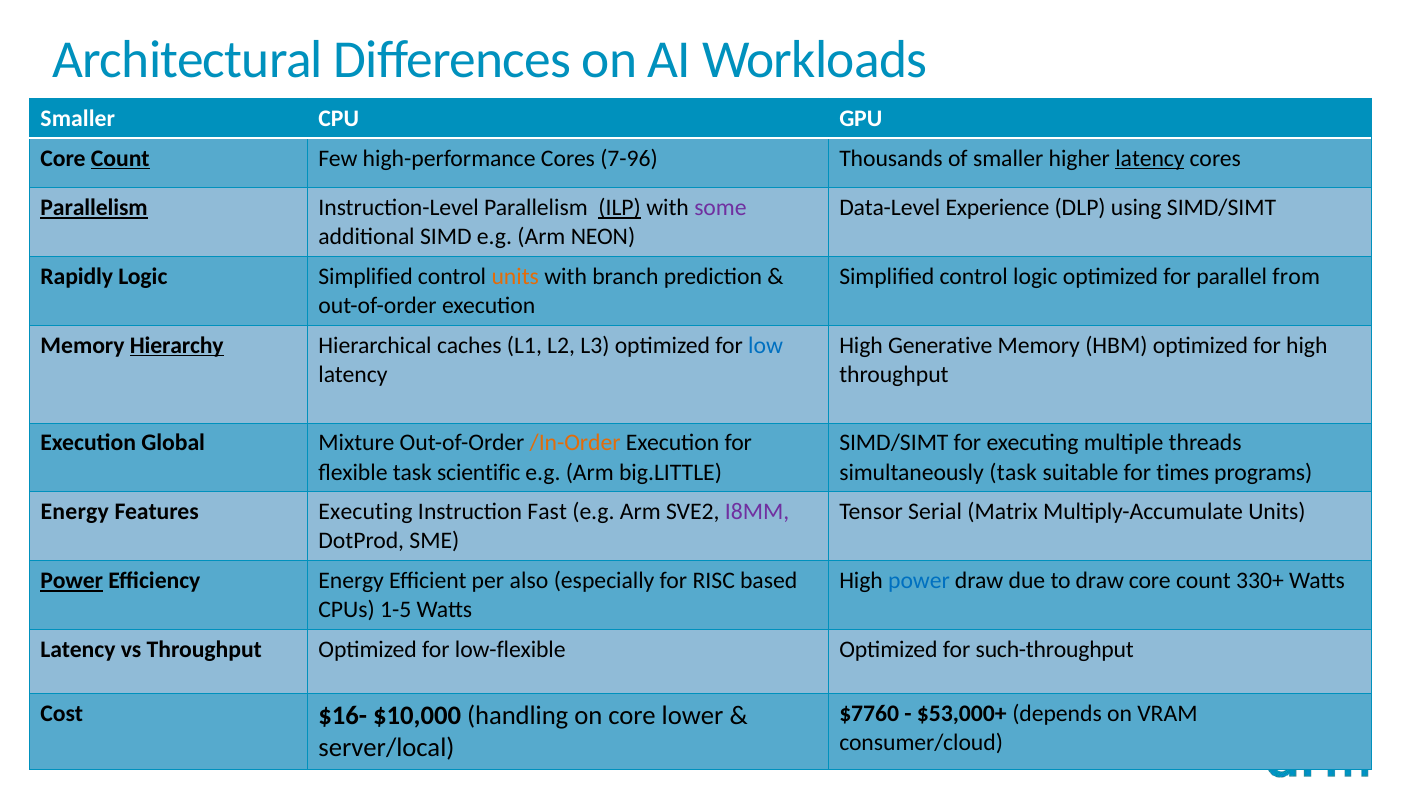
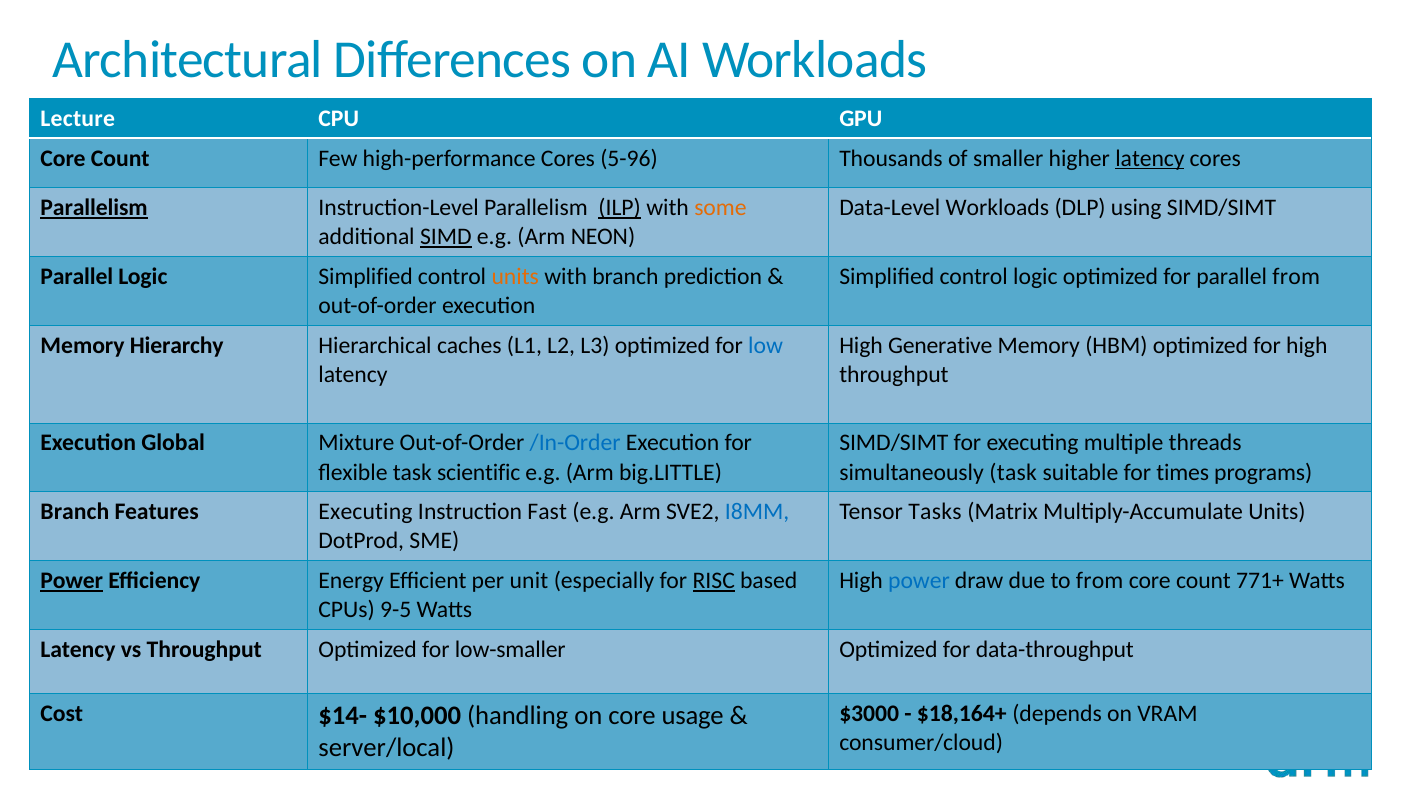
Smaller: Smaller -> Lecture (78, 118)
Count underline: present -> none (120, 158)
7-96: 7-96 -> 5-96 (629, 158)
some colour: purple -> orange (720, 208)
Data-Level Experience: Experience -> Workloads (997, 208)
SIMD underline: none -> present (446, 237)
Rapidly: Rapidly -> Parallel (77, 277)
Hierarchy underline: present -> none (177, 345)
/In-Order colour: orange -> blue (575, 443)
Energy: Energy -> Branch (75, 512)
I8MM colour: purple -> blue (757, 512)
Serial: Serial -> Tasks (935, 512)
also: also -> unit (529, 581)
RISC underline: none -> present (714, 581)
to draw: draw -> from (1100, 581)
330+: 330+ -> 771+ (1260, 581)
1-5: 1-5 -> 9-5 (396, 610)
low-flexible: low-flexible -> low-smaller (510, 649)
such-throughput: such-throughput -> data-throughput (1055, 649)
$16-: $16- -> $14- (343, 716)
lower: lower -> usage (693, 716)
$7760: $7760 -> $3000 (869, 714)
$53,000+: $53,000+ -> $18,164+ (962, 714)
